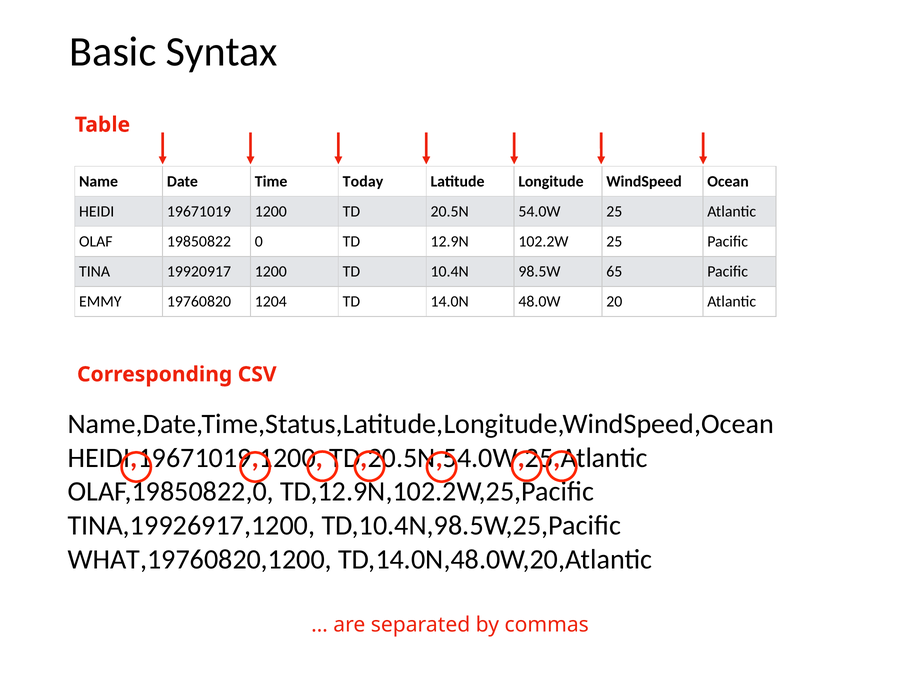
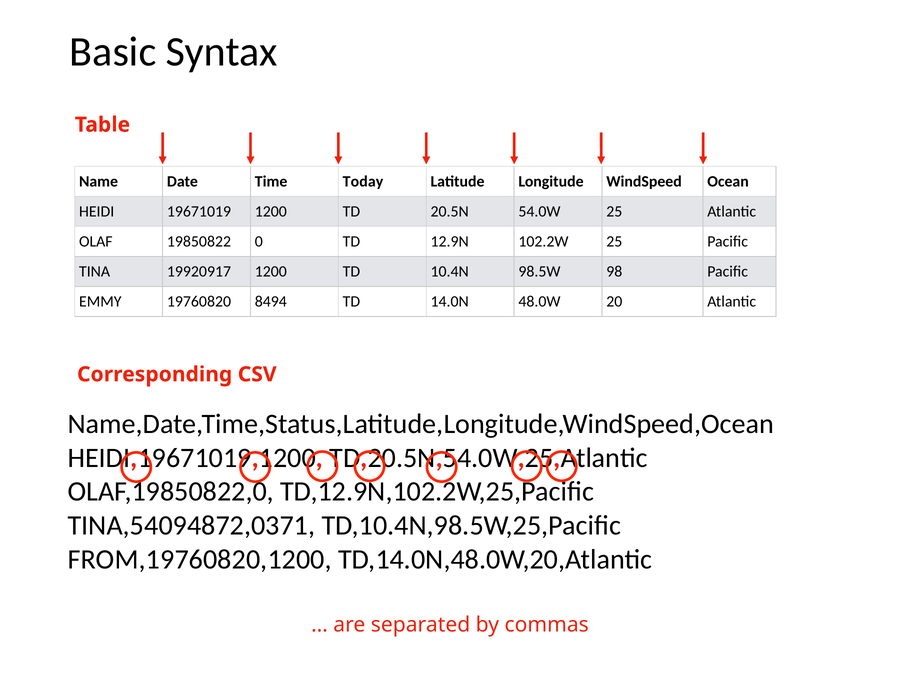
65: 65 -> 98 (614, 272)
1204: 1204 -> 8494 (271, 302)
TINA,19926917,1200: TINA,19926917,1200 -> TINA,54094872,0371 (191, 525)
WHAT,19760820,1200: WHAT,19760820,1200 -> FROM,19760820,1200 (200, 559)
